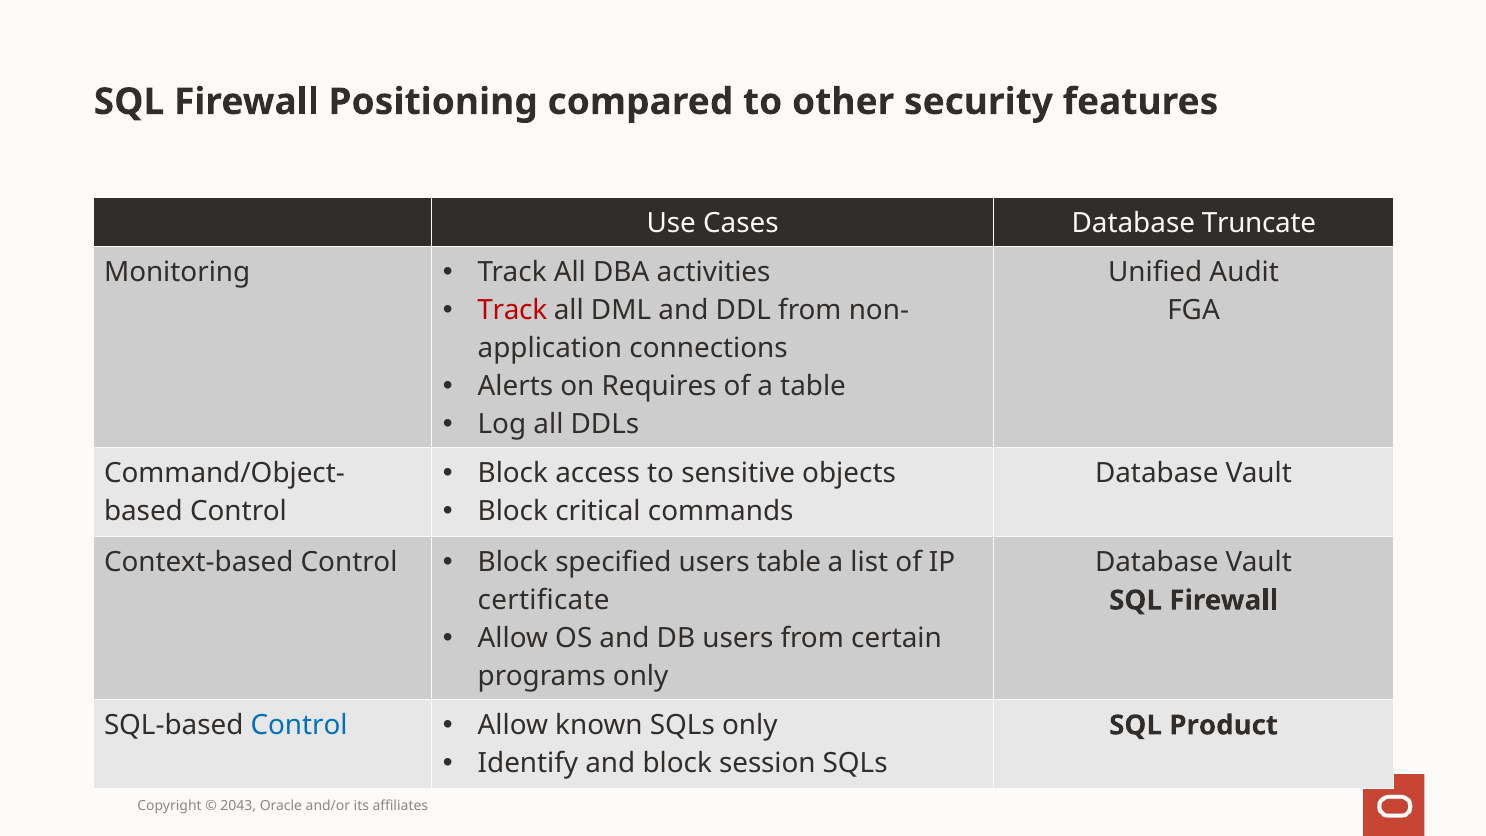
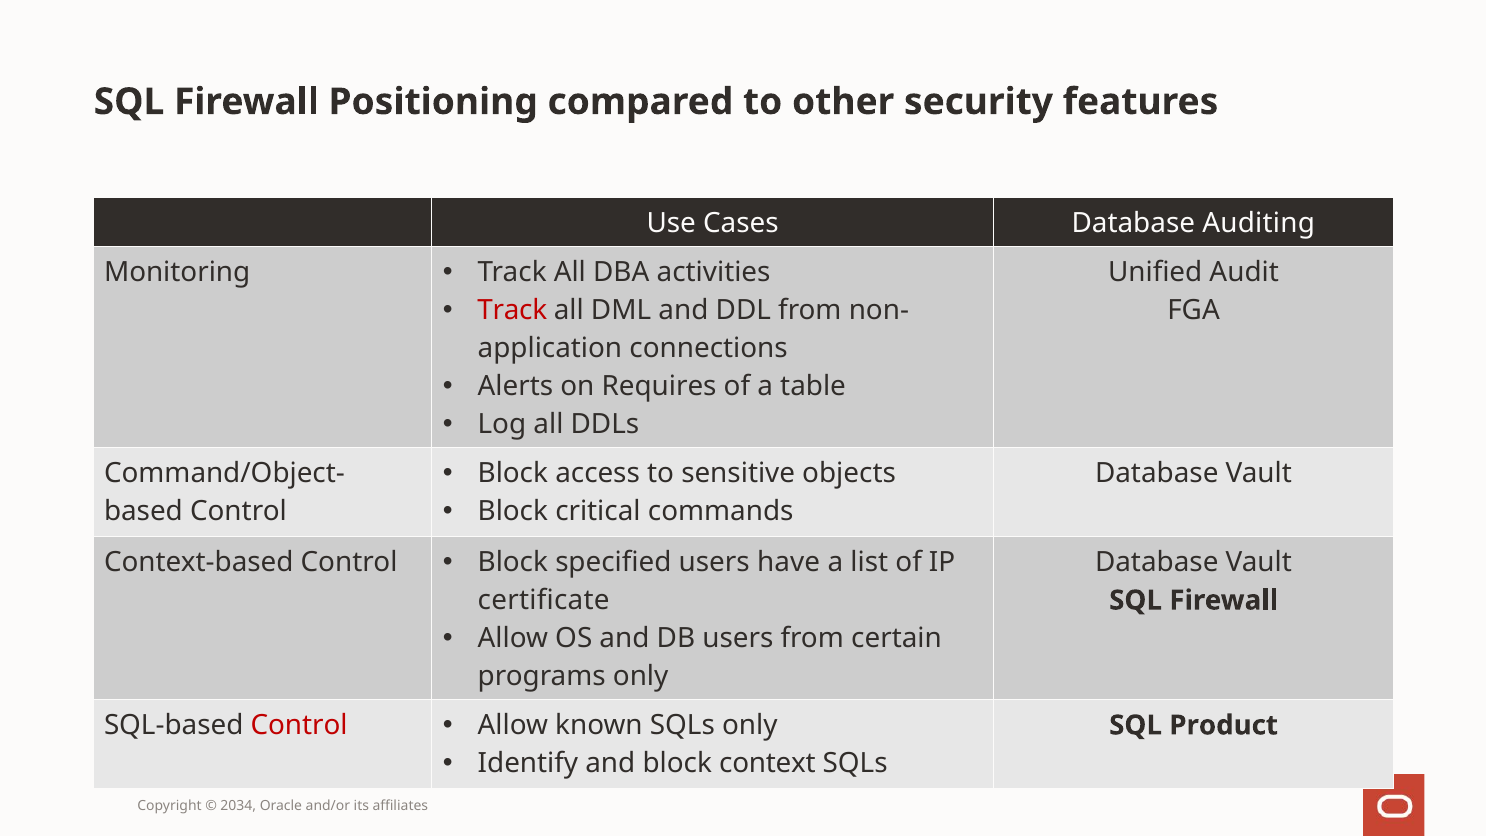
Truncate: Truncate -> Auditing (1259, 223)
users table: table -> have (789, 562)
Control colour: blue -> red (299, 725)
session: session -> context (767, 763)
2043: 2043 -> 2034 (238, 806)
